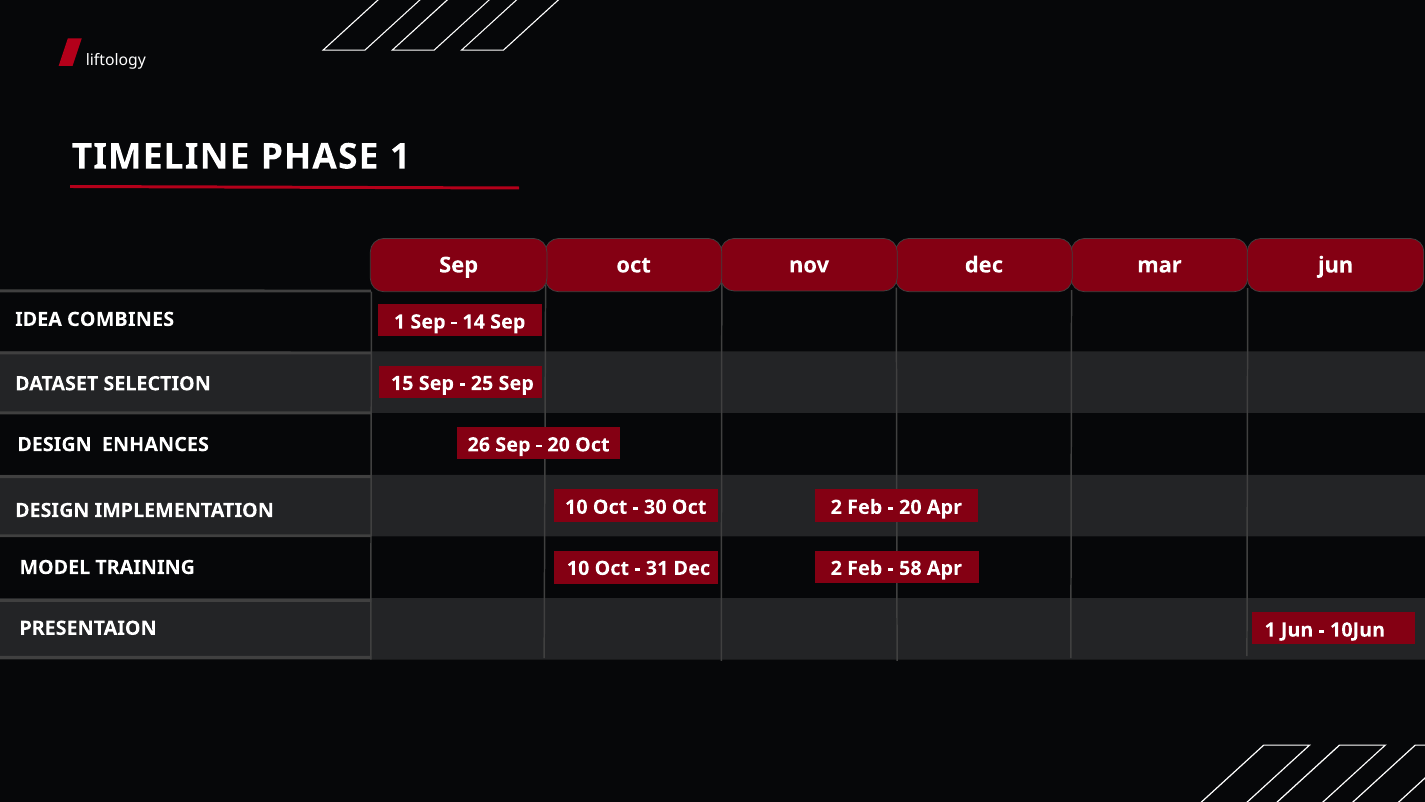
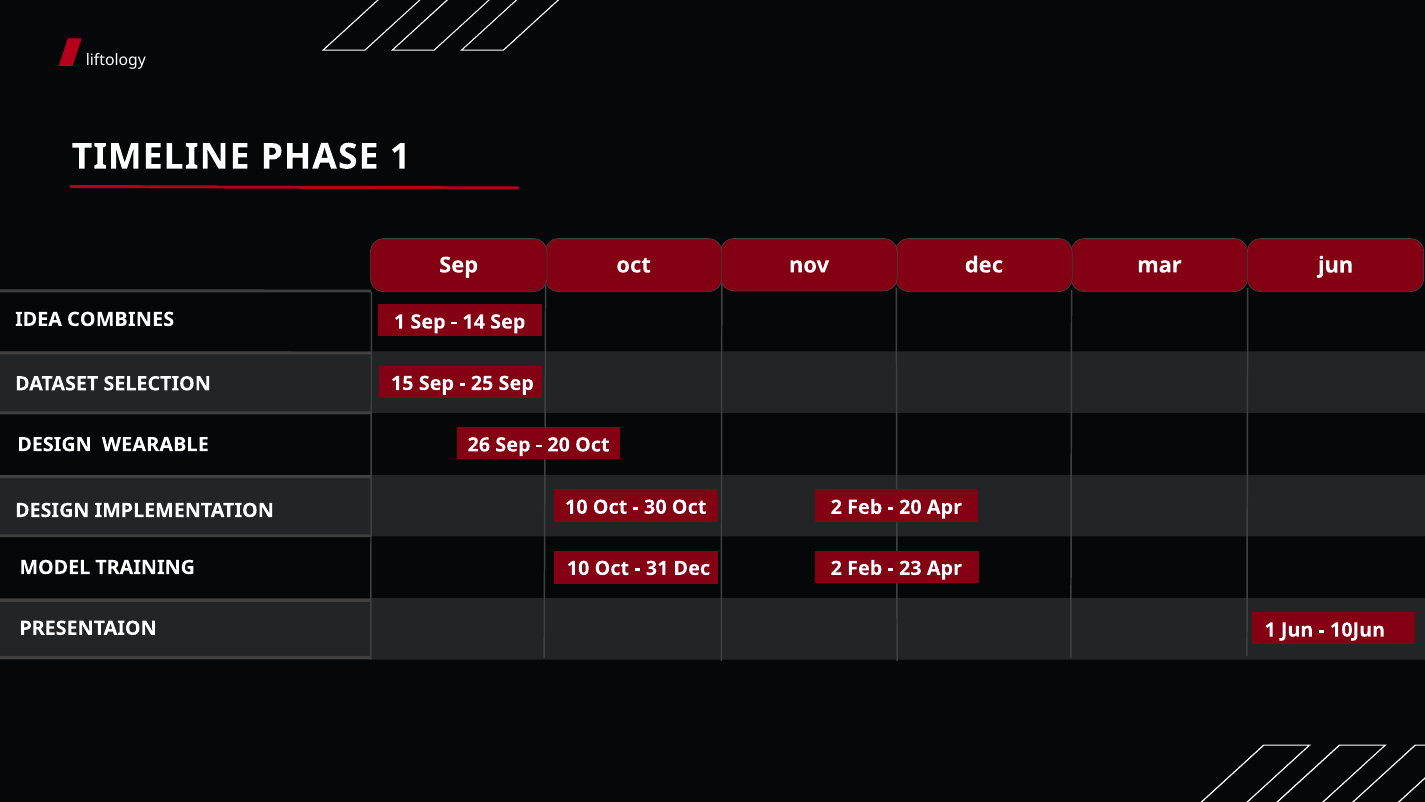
ENHANCES: ENHANCES -> WEARABLE (155, 444)
58: 58 -> 23 (910, 568)
